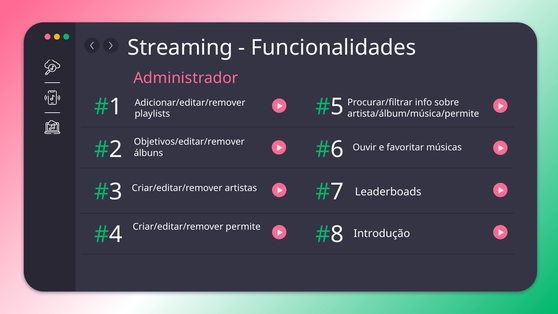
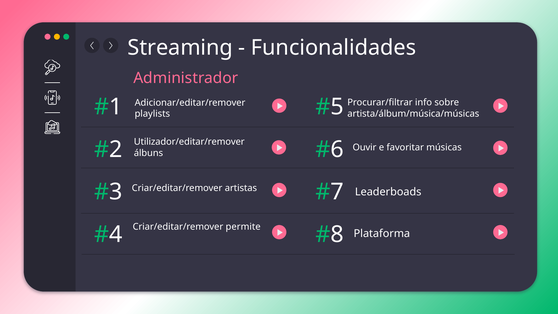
artista/álbum/música/permite: artista/álbum/música/permite -> artista/álbum/música/músicas (413, 114)
Objetivos/editar/remover: Objetivos/editar/remover -> Utilizador/editar/remover (189, 142)
Introdução: Introdução -> Plataforma (382, 234)
